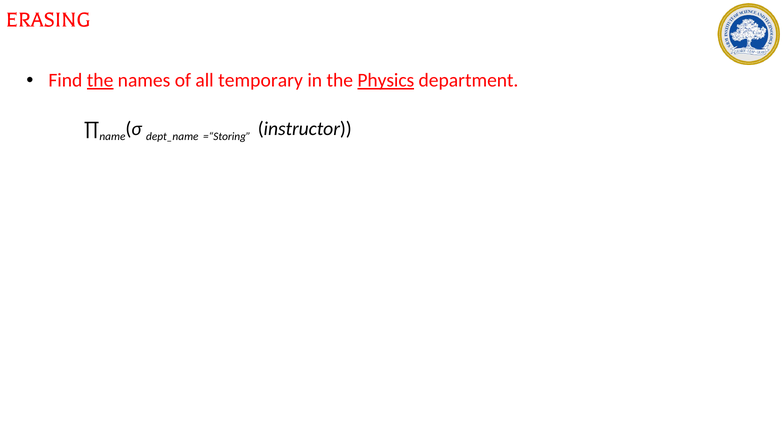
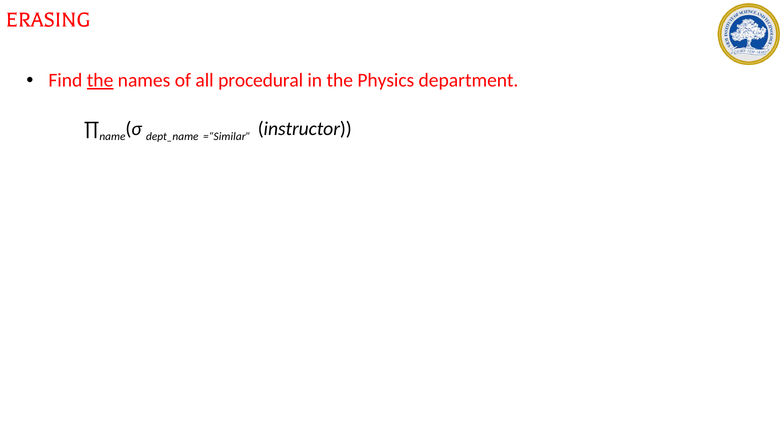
temporary: temporary -> procedural (261, 80)
Physics underline: present -> none (386, 80)
=“Storing: =“Storing -> =“Similar (227, 136)
